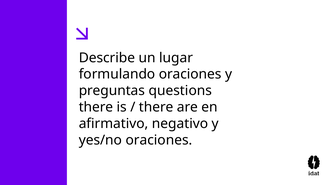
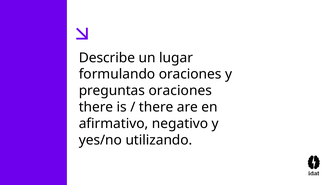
preguntas questions: questions -> oraciones (180, 91)
yes/no oraciones: oraciones -> utilizando (159, 140)
